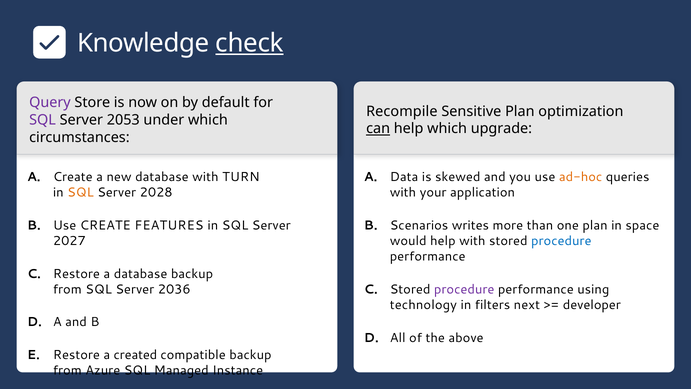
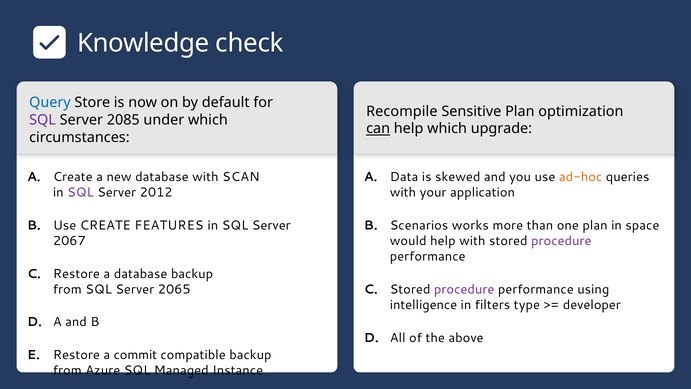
check underline: present -> none (249, 43)
Query colour: purple -> blue (50, 103)
2053: 2053 -> 2085 (123, 120)
TURN: TURN -> SCAN (241, 177)
SQL colour: orange -> purple (80, 192)
2028: 2028 -> 2012 (156, 192)
writes: writes -> works (470, 225)
2027: 2027 -> 2067 (69, 241)
procedure colour: blue -> purple (561, 241)
2036: 2036 -> 2065 (174, 289)
technology: technology -> intelligence (423, 305)
next: next -> type (527, 305)
created: created -> commit (135, 355)
